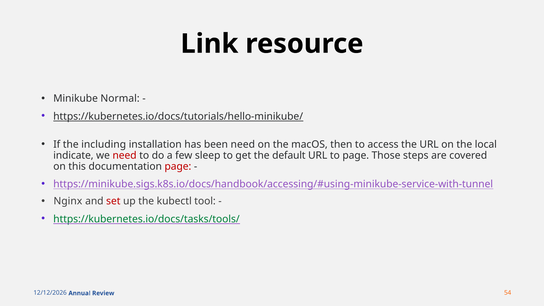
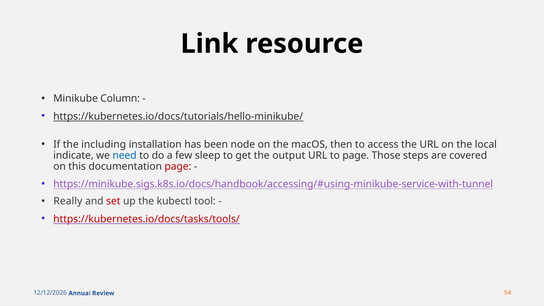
Normal: Normal -> Column (120, 98)
been need: need -> node (243, 144)
need colour: red -> blue (125, 155)
default: default -> output (289, 155)
Nginx: Nginx -> Really (68, 201)
https://kubernetes.io/docs/tasks/tools/ colour: green -> red (147, 219)
